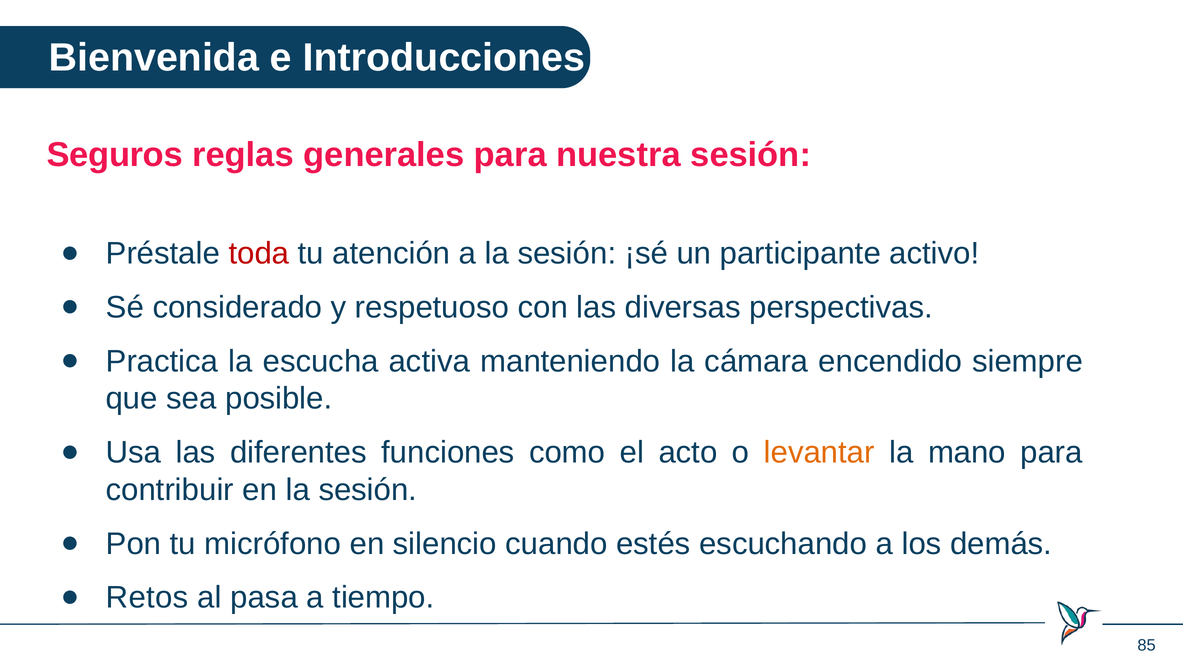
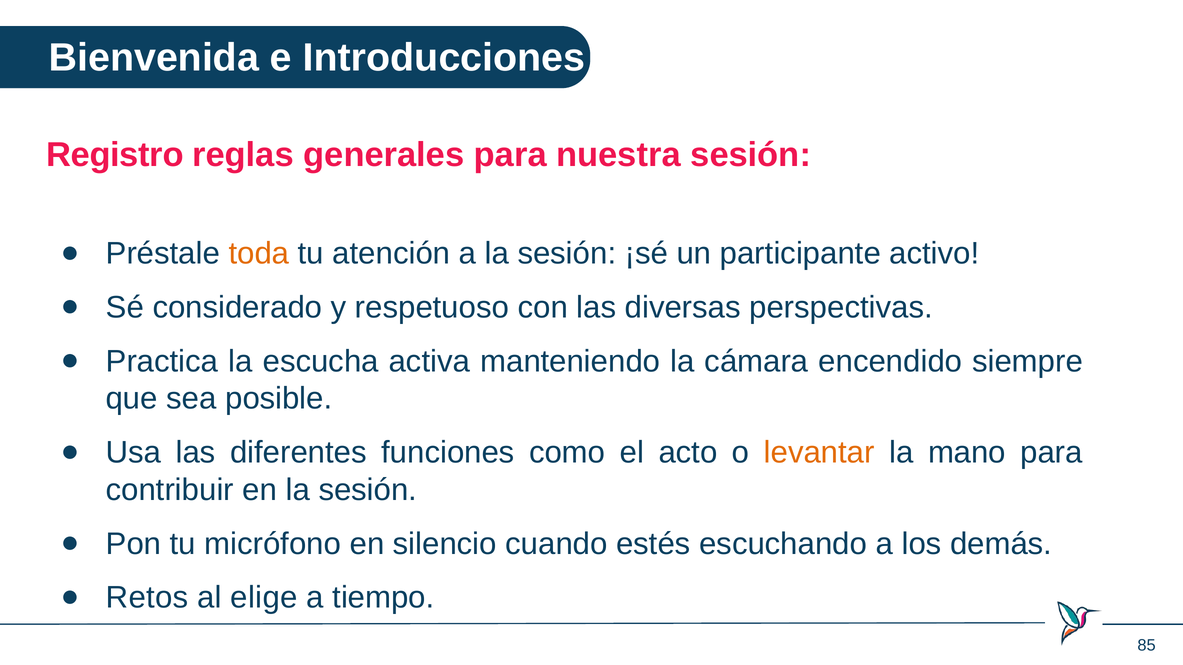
Seguros: Seguros -> Registro (115, 155)
toda colour: red -> orange (259, 254)
pasa: pasa -> elige (264, 598)
